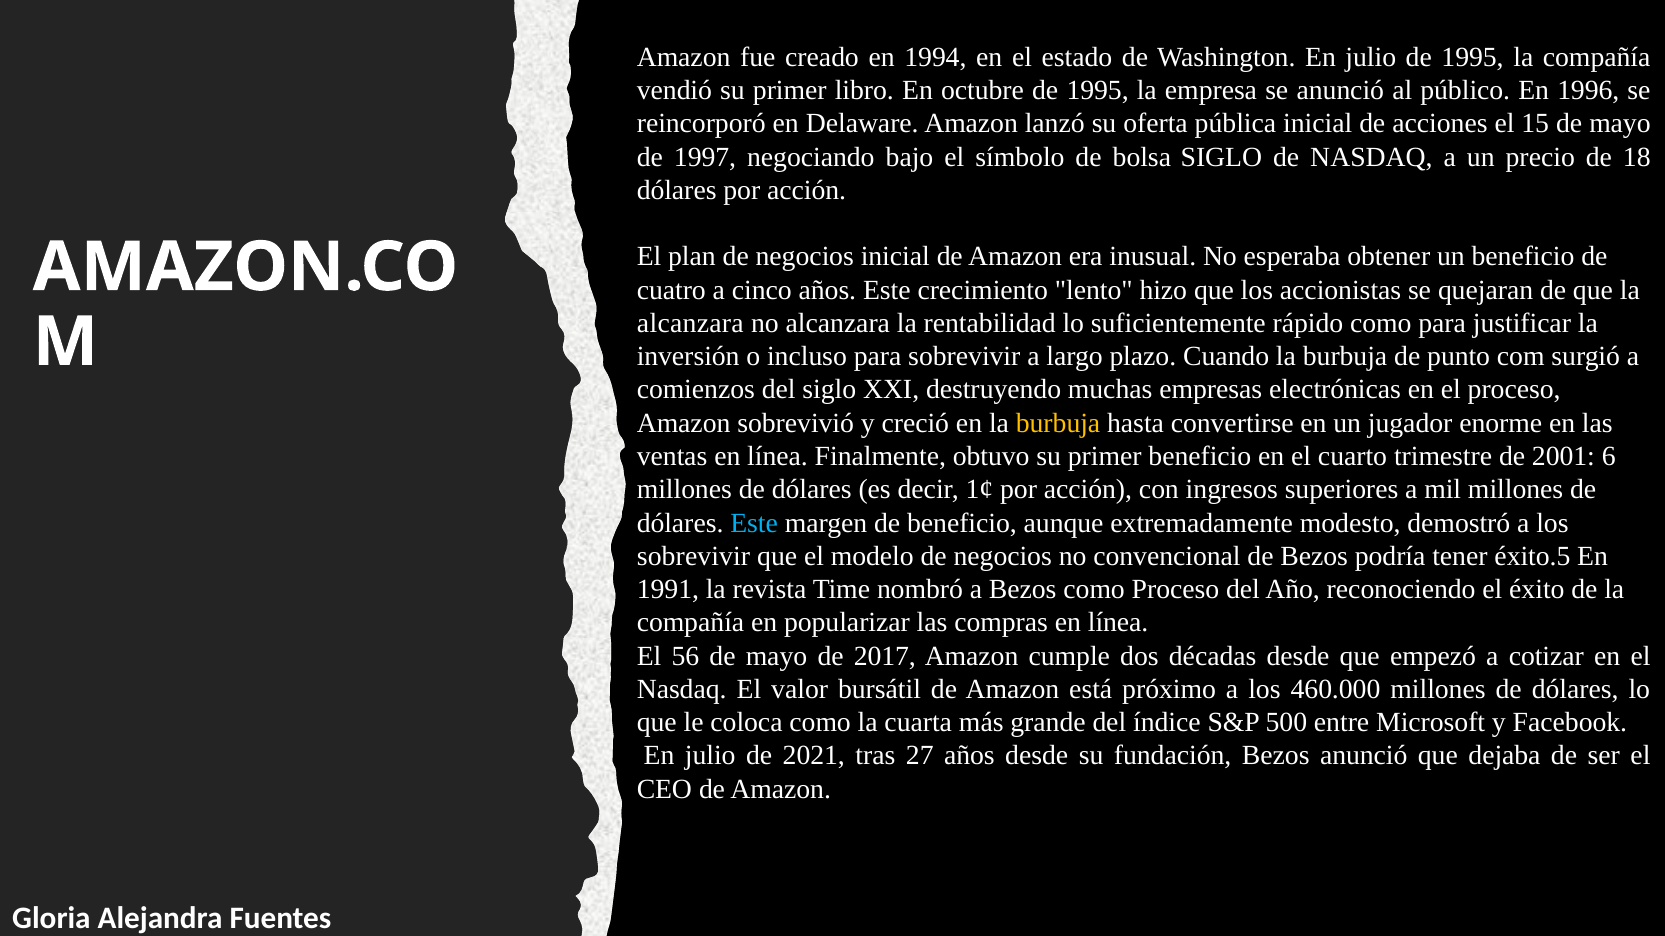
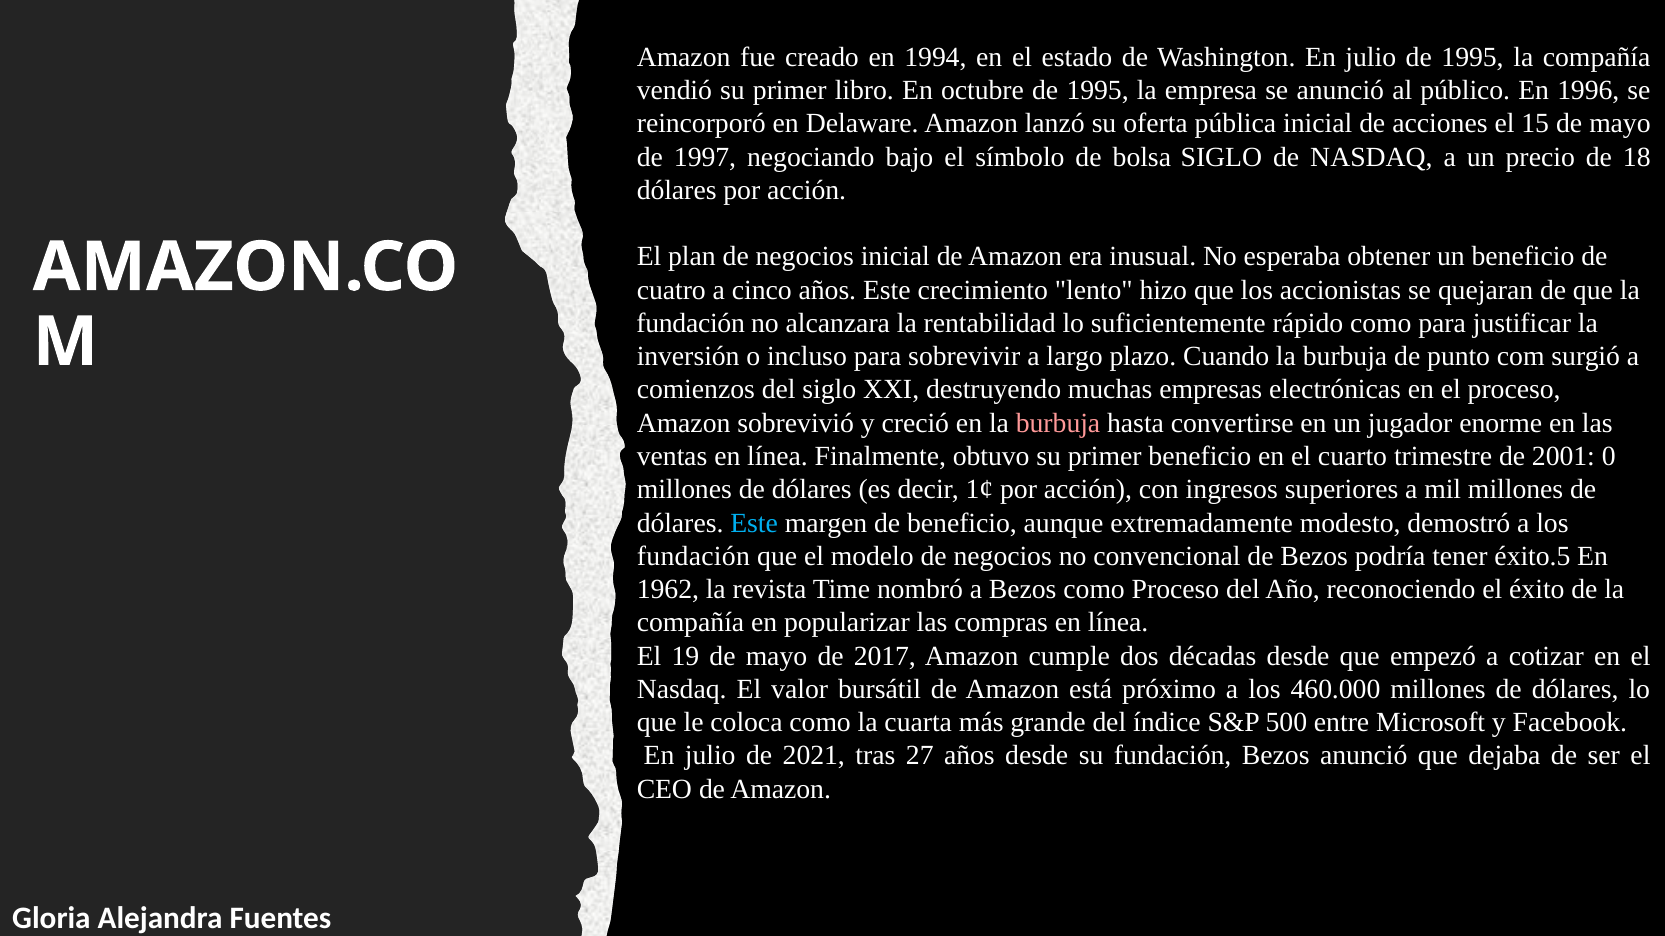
alcanzara: alcanzara -> fundación (691, 323)
burbuja colour: yellow -> pink (1058, 423)
6: 6 -> 0 (1609, 457)
sobrevivir: sobrevivir -> fundación (693, 556)
1991: 1991 -> 1962 (668, 590)
56: 56 -> 19 (685, 656)
